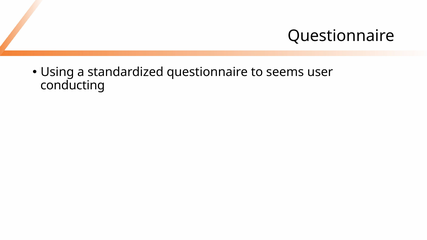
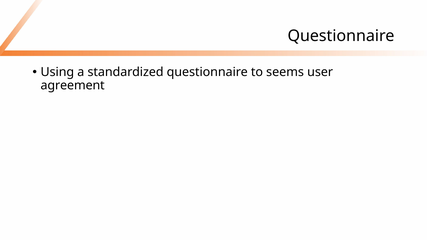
conducting: conducting -> agreement (73, 86)
